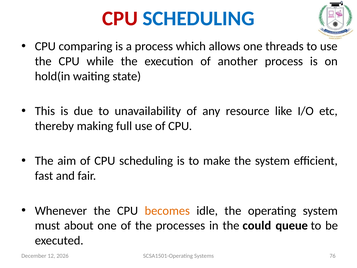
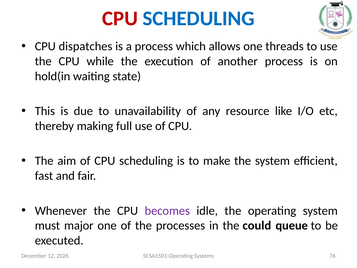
comparing: comparing -> dispatches (85, 46)
becomes colour: orange -> purple (167, 210)
about: about -> major (79, 225)
